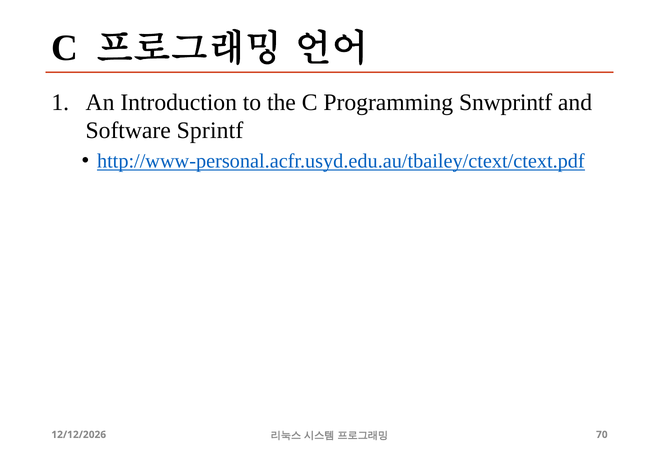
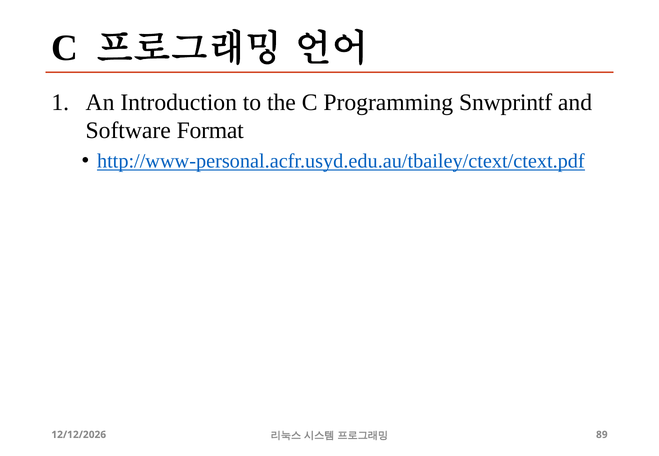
Sprintf: Sprintf -> Format (210, 131)
70: 70 -> 89 (602, 435)
